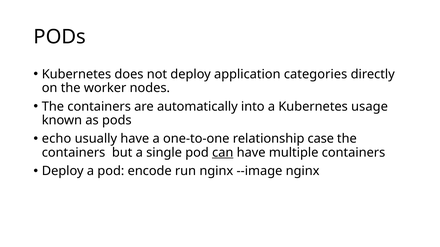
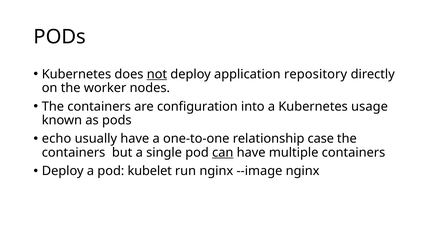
not underline: none -> present (157, 74)
categories: categories -> repository (316, 74)
automatically: automatically -> configuration (197, 107)
encode: encode -> kubelet (150, 171)
